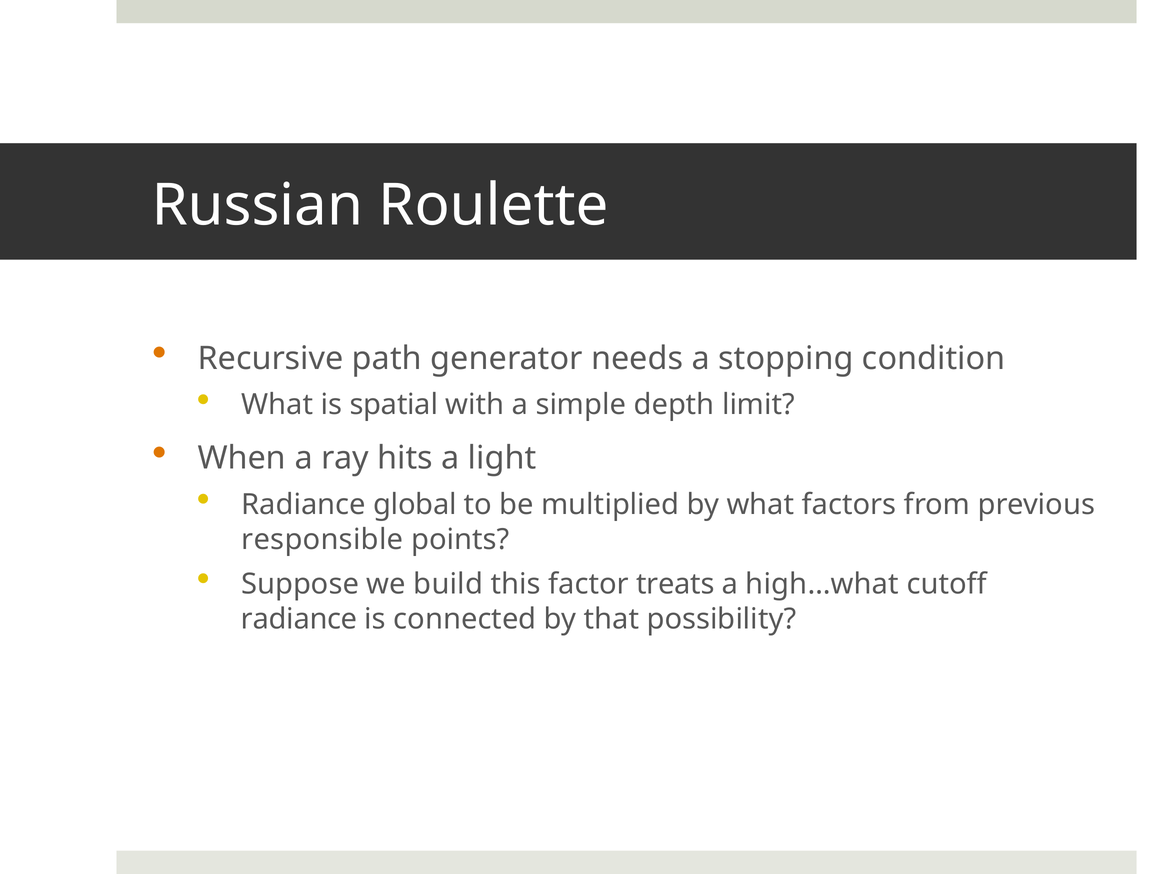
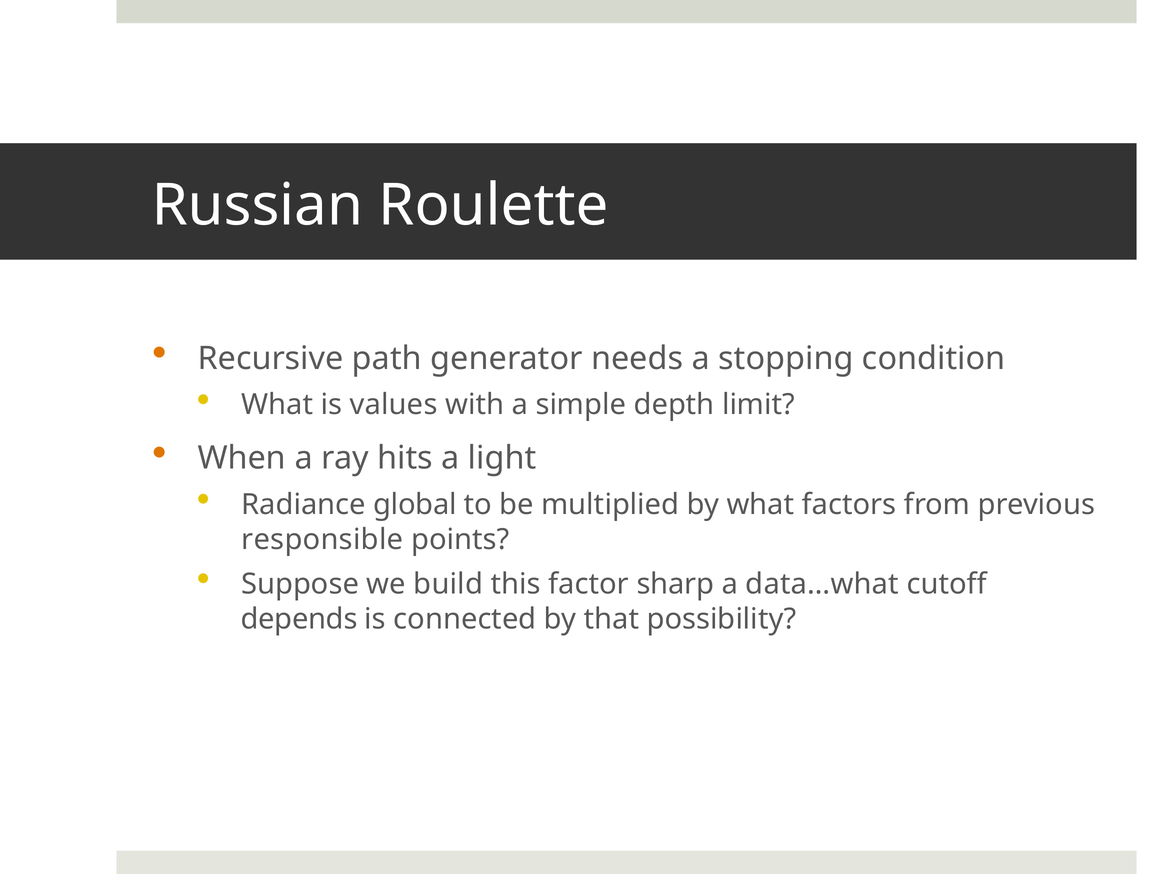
spatial: spatial -> values (394, 405)
treats: treats -> sharp (675, 584)
high…what: high…what -> data…what (822, 584)
radiance: radiance -> depends (299, 619)
